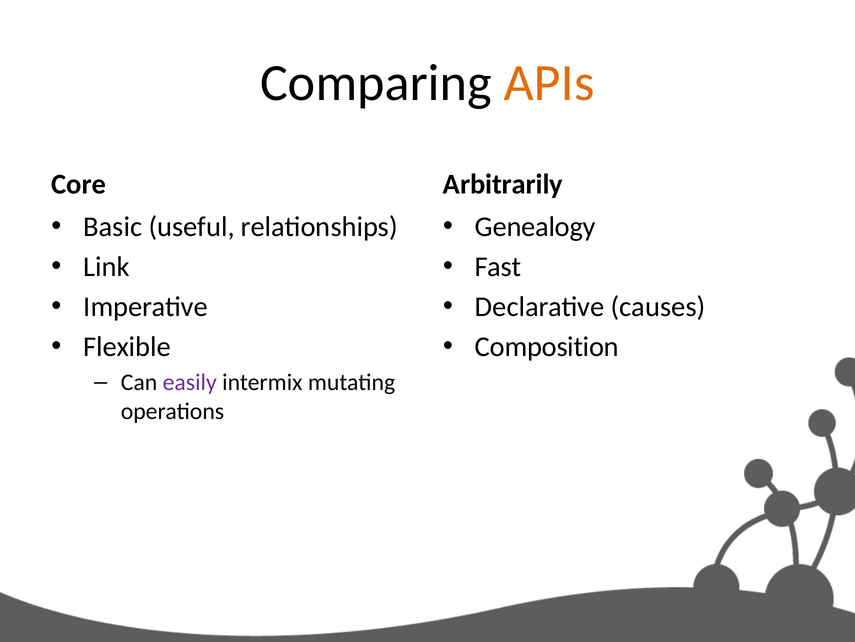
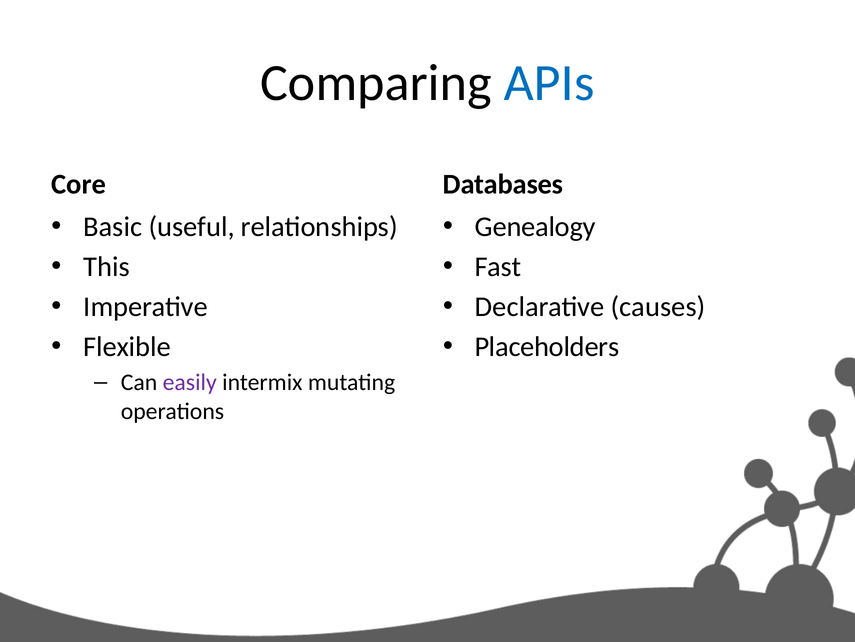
APIs colour: orange -> blue (549, 83)
Arbitrarily: Arbitrarily -> Databases (503, 184)
Link: Link -> This (107, 267)
Composition: Composition -> Placeholders (547, 346)
